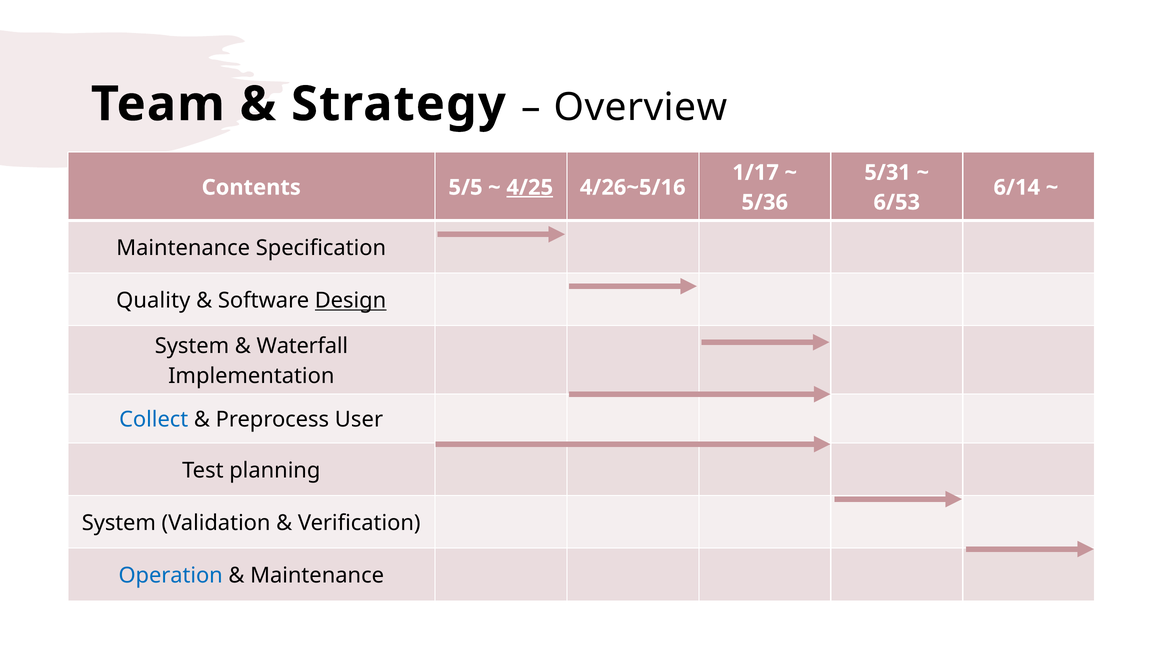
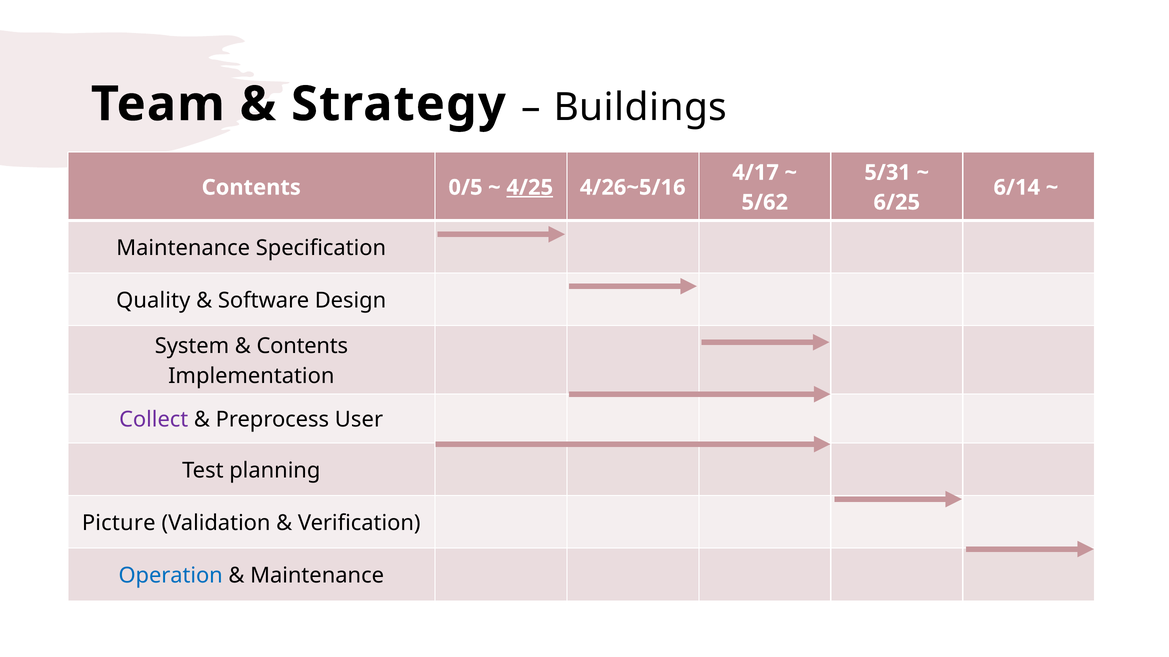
Overview: Overview -> Buildings (640, 107)
1/17: 1/17 -> 4/17 (756, 173)
5/5: 5/5 -> 0/5 (465, 188)
5/36: 5/36 -> 5/62 (765, 203)
6/53: 6/53 -> 6/25 (897, 203)
Design underline: present -> none (351, 301)
Waterfall: Waterfall -> Contents (302, 346)
Collect colour: blue -> purple (154, 420)
System: System -> Picture (119, 524)
